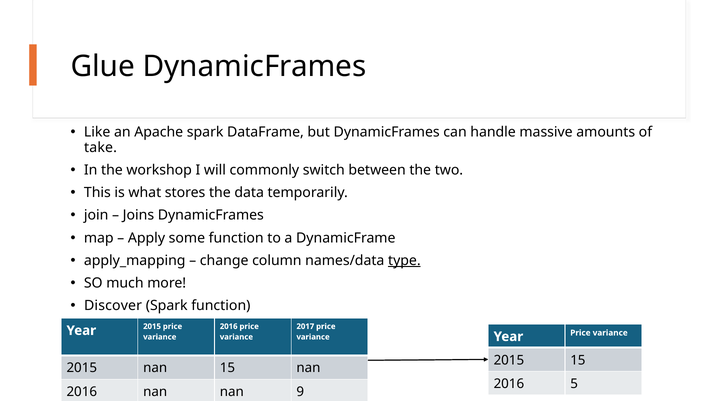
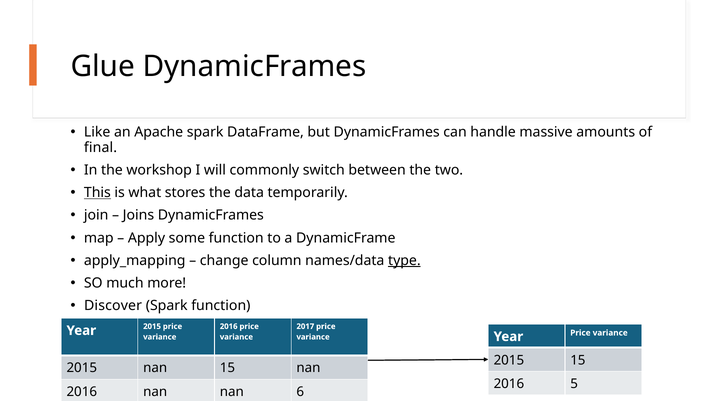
take: take -> final (101, 147)
This underline: none -> present (97, 193)
9: 9 -> 6 (300, 392)
